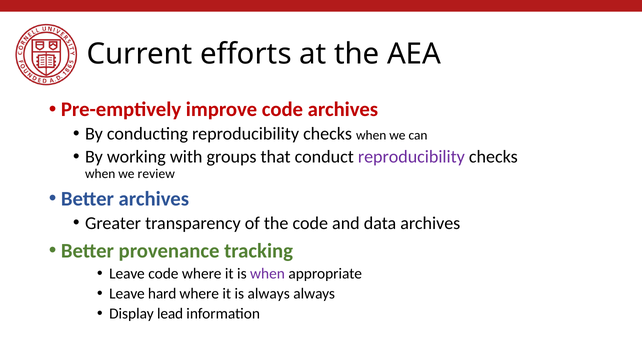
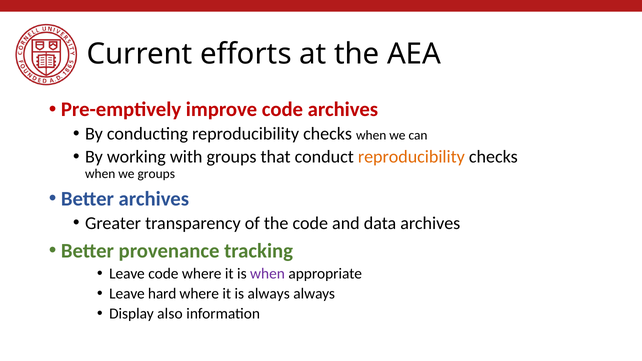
reproducibility colour: purple -> orange (411, 157)
we review: review -> groups (156, 174)
lead: lead -> also (170, 314)
